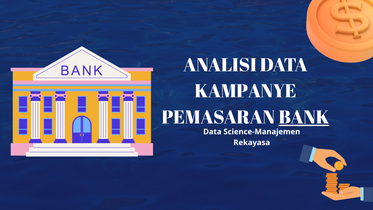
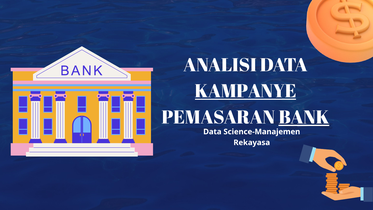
KAMPANYE underline: none -> present (246, 91)
